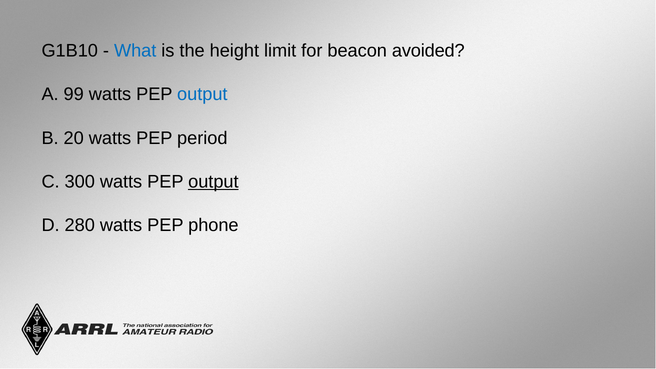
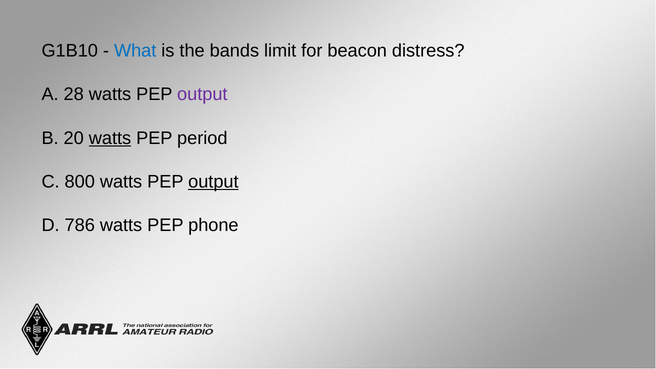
height: height -> bands (234, 51)
avoided: avoided -> distress (428, 51)
99: 99 -> 28 (74, 94)
output colour: blue -> purple (202, 94)
watts underline: none -> present (110, 138)
300: 300 -> 800 (80, 182)
280: 280 -> 786 (80, 225)
